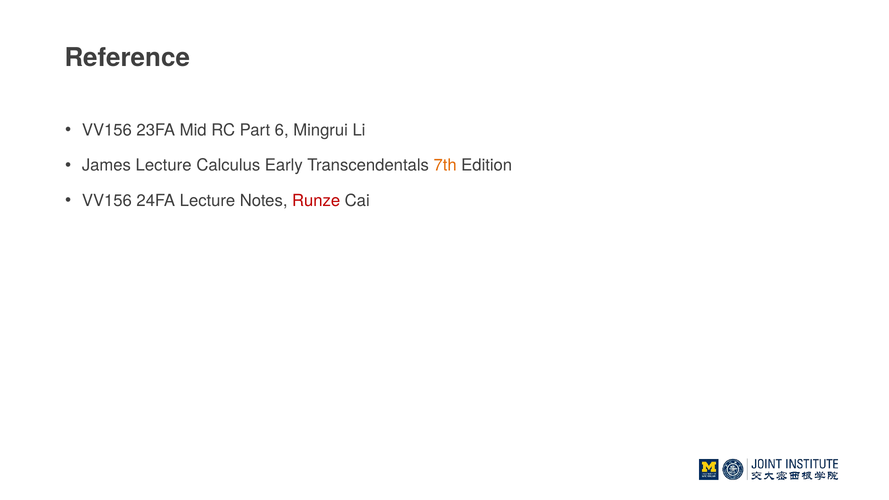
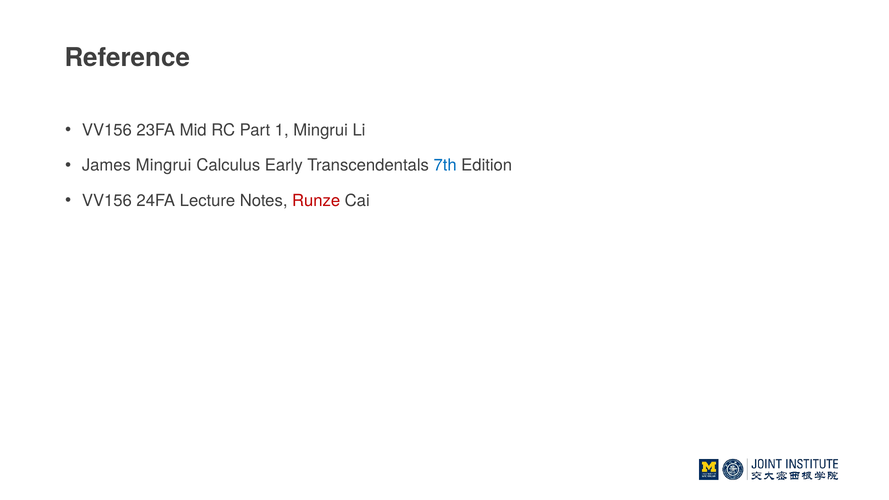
6: 6 -> 1 (282, 130)
James Lecture: Lecture -> Mingrui (164, 165)
7th colour: orange -> blue (445, 165)
